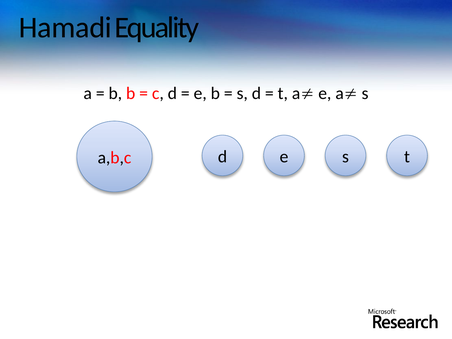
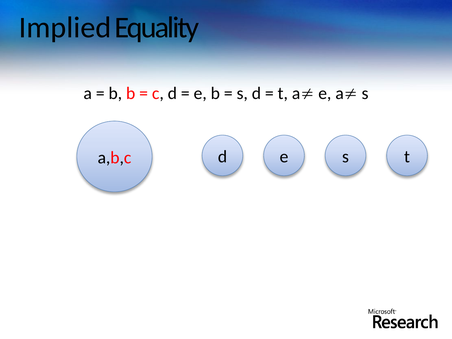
Hamadi: Hamadi -> Implied (65, 27)
